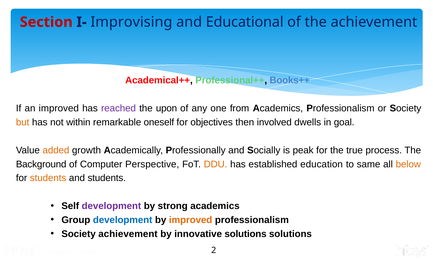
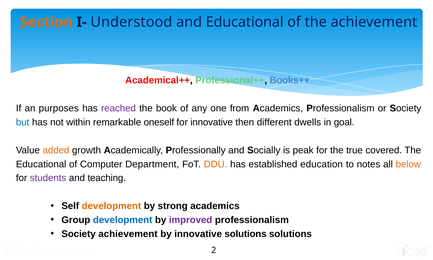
Section colour: red -> orange (46, 22)
Improvising: Improvising -> Understood (131, 22)
an improved: improved -> purposes (59, 108)
upon: upon -> book (166, 108)
but colour: orange -> blue (23, 122)
for objectives: objectives -> innovative (212, 122)
involved: involved -> different (274, 122)
process: process -> covered (384, 150)
Background: Background -> Educational (41, 164)
Perspective: Perspective -> Department (152, 164)
same: same -> notes (369, 164)
students colour: orange -> purple (48, 178)
and students: students -> teaching (107, 178)
development colour: purple -> orange (111, 206)
improved colour: orange -> purple (191, 220)
